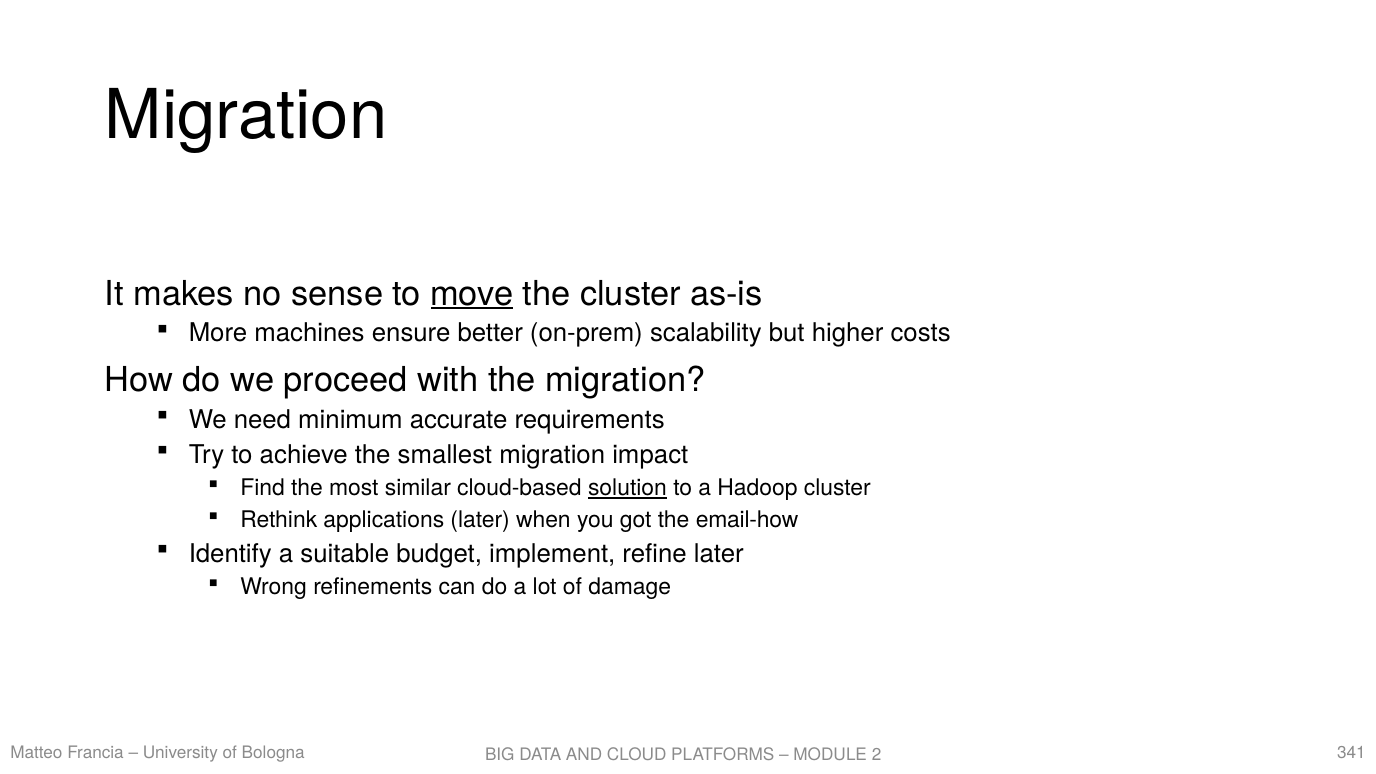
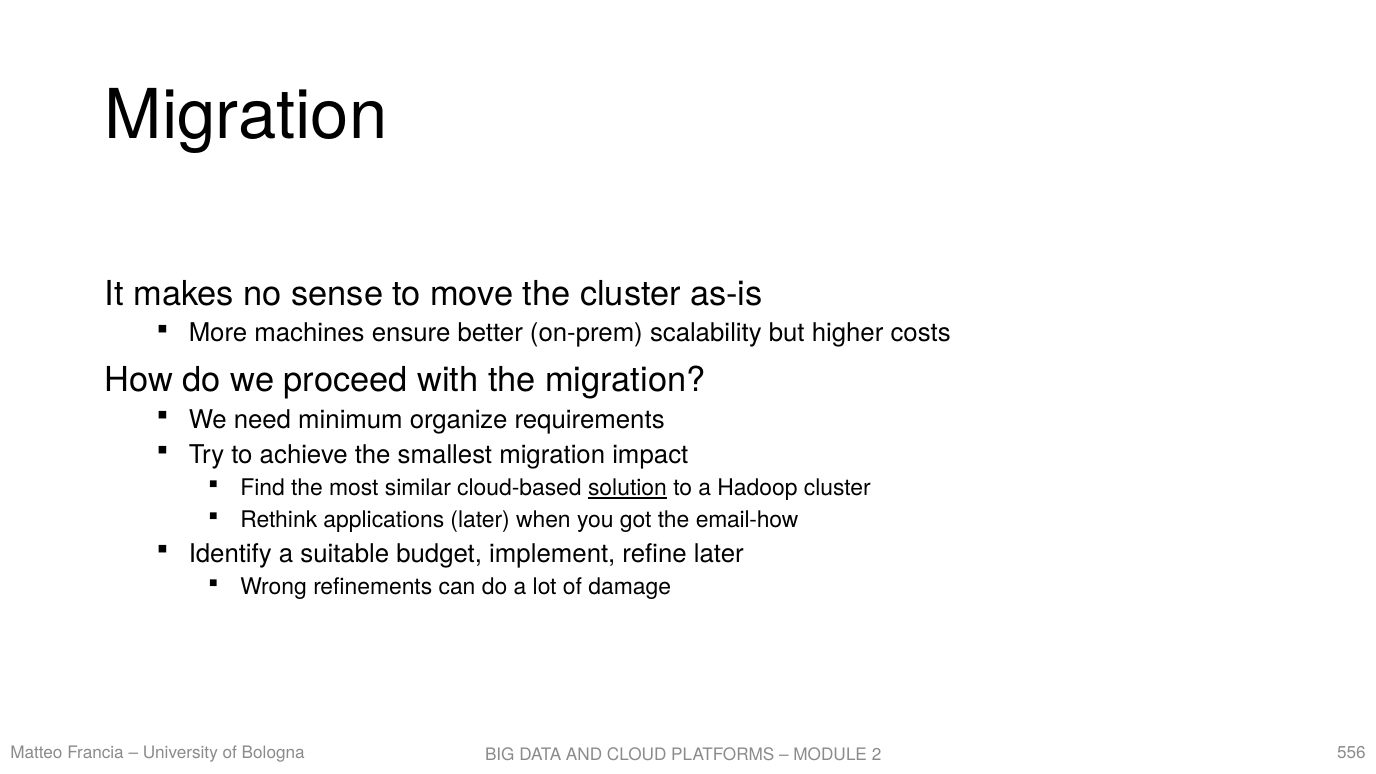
move underline: present -> none (472, 294)
accurate: accurate -> organize (459, 420)
341: 341 -> 556 (1351, 753)
